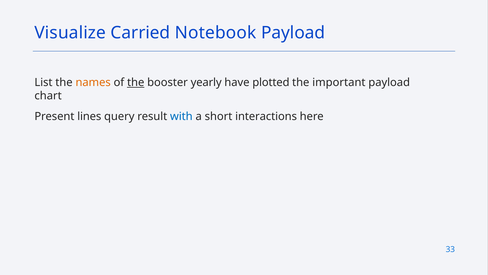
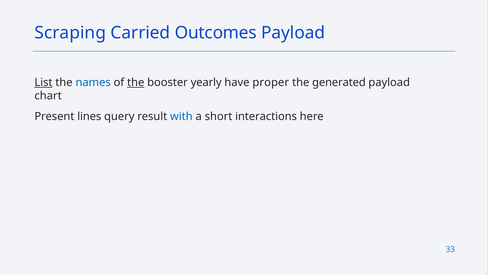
Visualize: Visualize -> Scraping (70, 33)
Notebook: Notebook -> Outcomes (216, 33)
List underline: none -> present (43, 82)
names colour: orange -> blue (93, 82)
plotted: plotted -> proper (271, 82)
important: important -> generated (339, 82)
